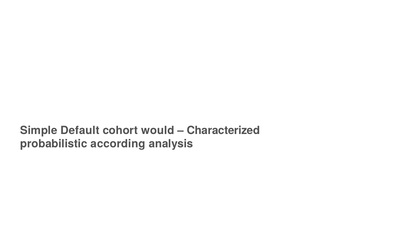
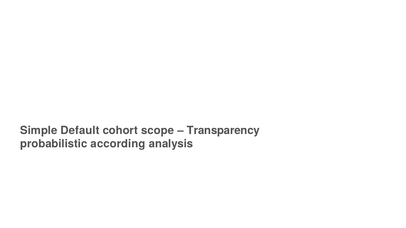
would: would -> scope (158, 131)
Characterized: Characterized -> Transparency (223, 131)
